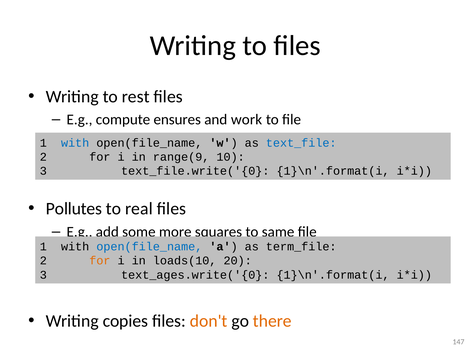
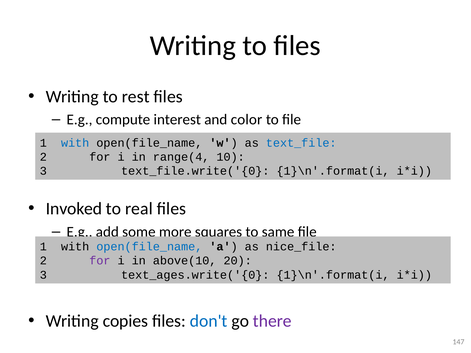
ensures: ensures -> interest (177, 120)
work: work -> color (247, 120)
range(9: range(9 -> range(4 (181, 157)
Pollutes: Pollutes -> Invoked (74, 209)
term_file: term_file -> nice_file (301, 247)
for colour: orange -> purple (100, 261)
loads(10: loads(10 -> above(10 (185, 261)
don't colour: orange -> blue (209, 321)
there colour: orange -> purple (272, 321)
